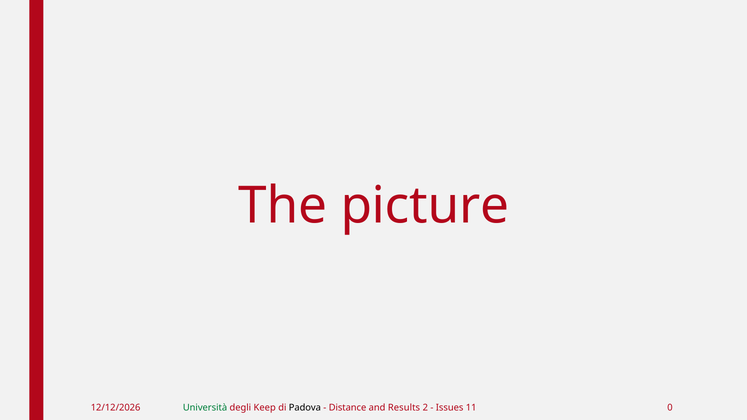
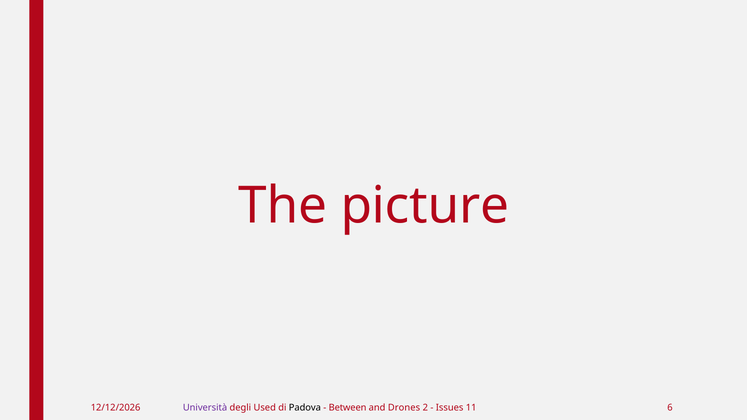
Università colour: green -> purple (205, 408)
Keep: Keep -> Used (265, 408)
Distance: Distance -> Between (348, 408)
Results: Results -> Drones (404, 408)
0: 0 -> 6 (670, 408)
